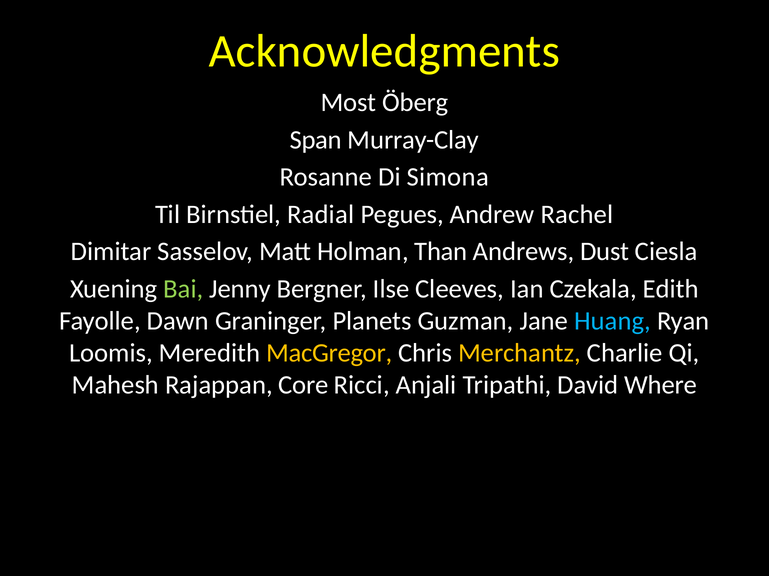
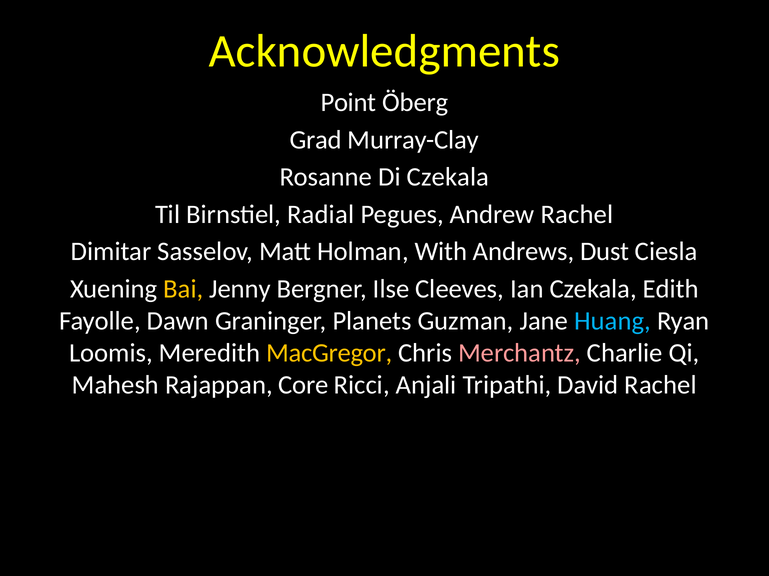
Most: Most -> Point (348, 103)
Span: Span -> Grad (316, 140)
Di Simona: Simona -> Czekala (448, 177)
Than: Than -> With (441, 252)
Bai colour: light green -> yellow (183, 289)
Merchantz colour: yellow -> pink (520, 353)
David Where: Where -> Rachel (661, 385)
